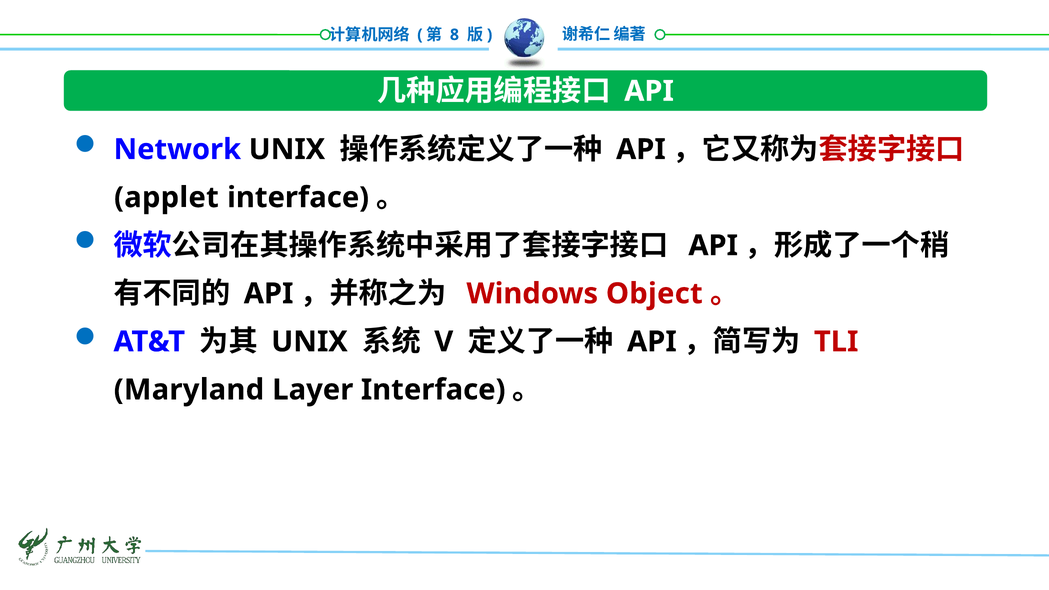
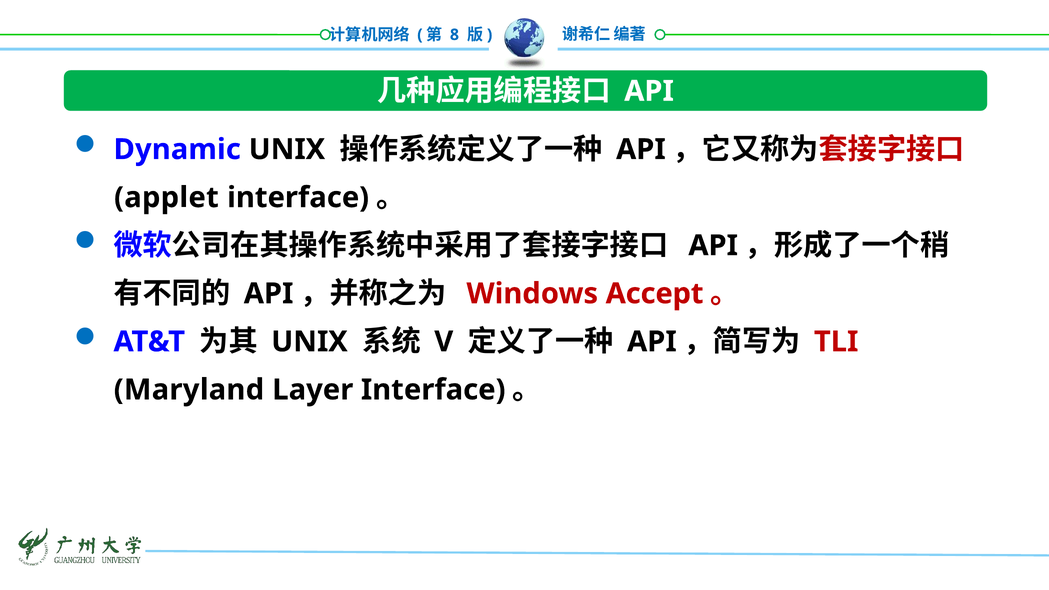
Network: Network -> Dynamic (177, 149)
Object: Object -> Accept (655, 294)
